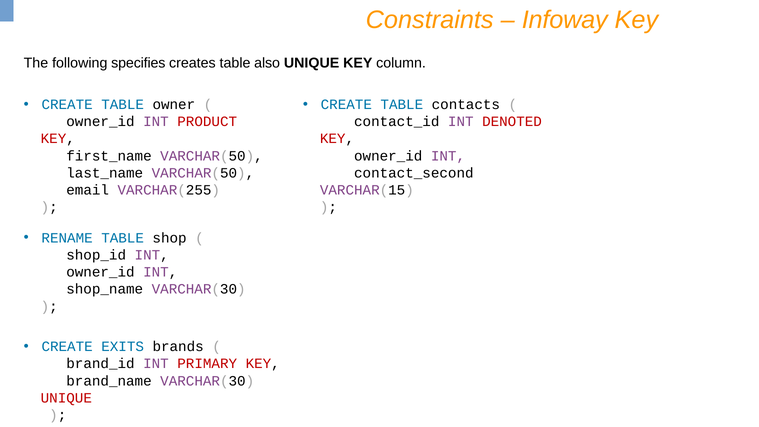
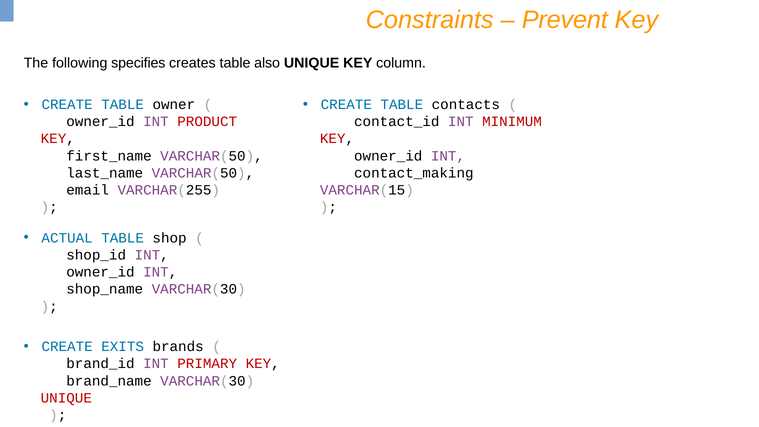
Infoway: Infoway -> Prevent (565, 20)
DENOTED: DENOTED -> MINIMUM (512, 122)
contact_second: contact_second -> contact_making (414, 173)
RENAME: RENAME -> ACTUAL (67, 238)
